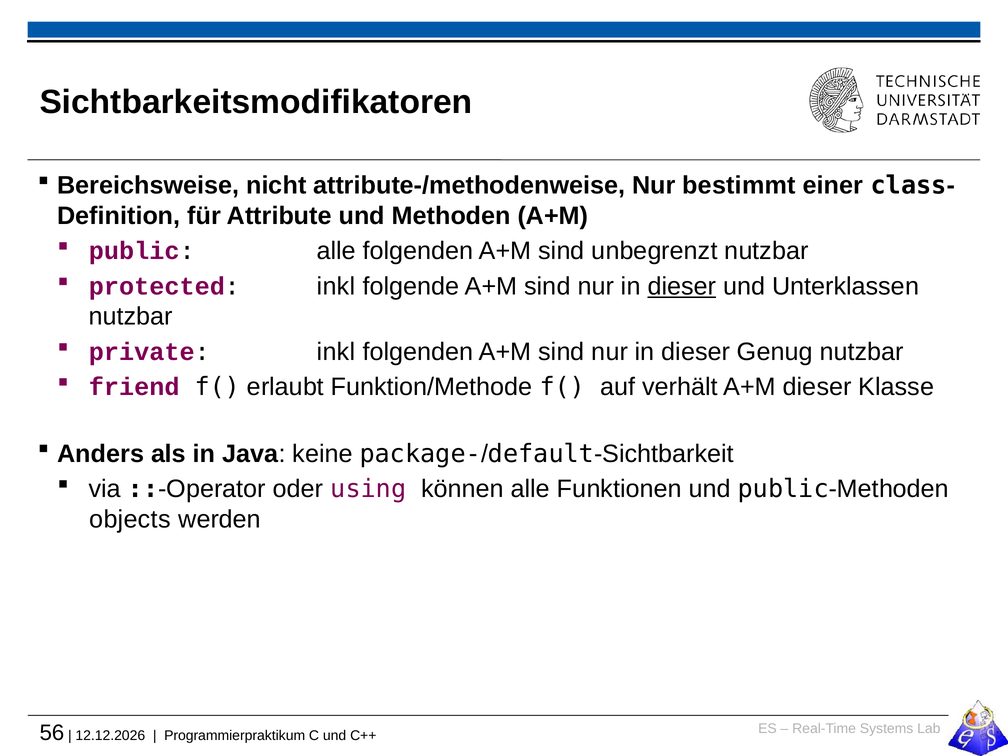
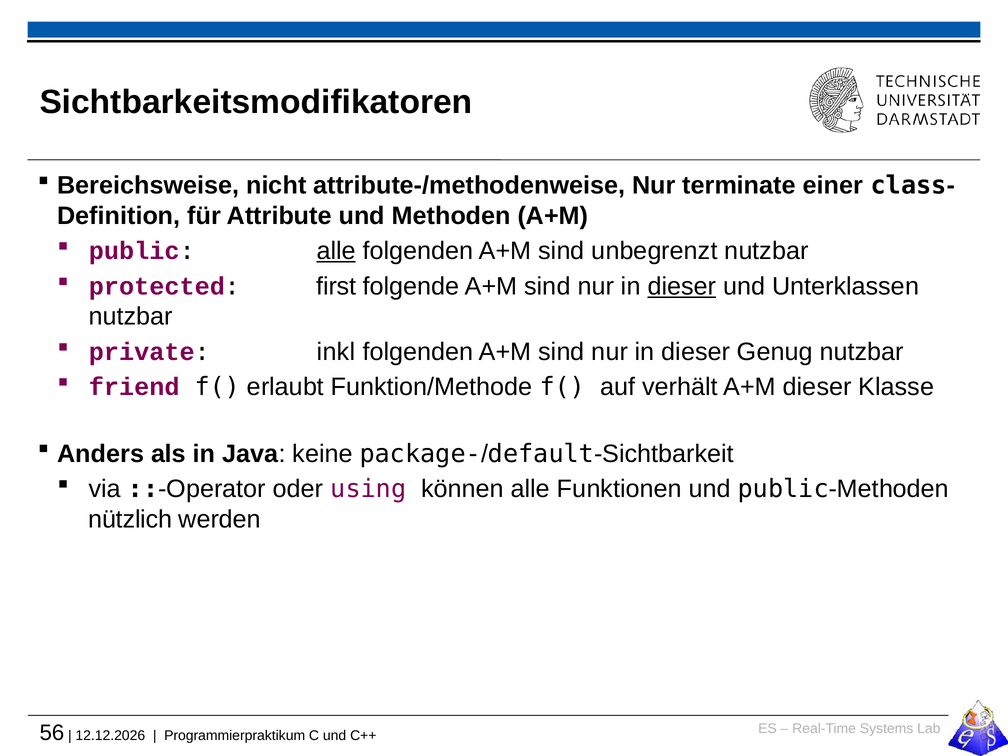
bestimmt: bestimmt -> terminate (739, 186)
alle underline: none -> present (336, 251)
protected inkl: inkl -> first (336, 286)
objects: objects -> nützlich (130, 519)
